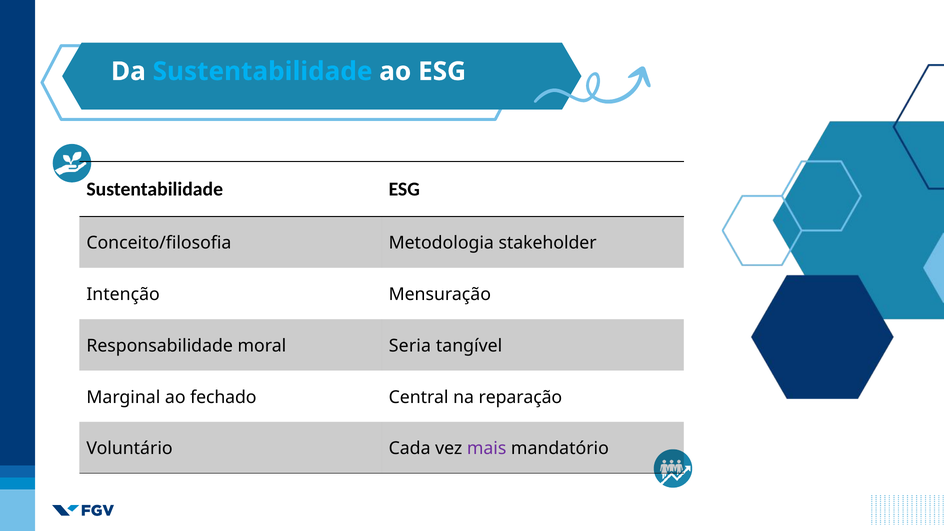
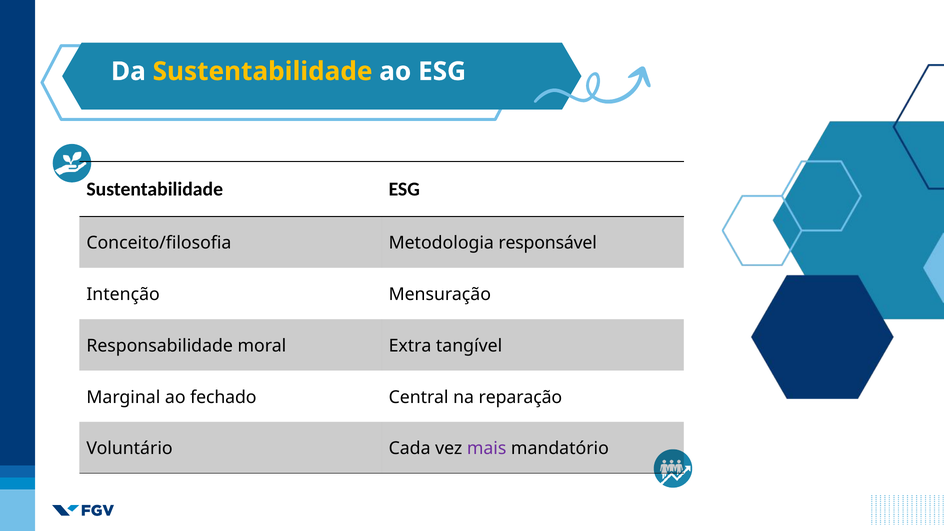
Sustentabilidade colour: light blue -> yellow (263, 71)
stakeholder: stakeholder -> responsável (548, 243)
Seria: Seria -> Extra (410, 346)
